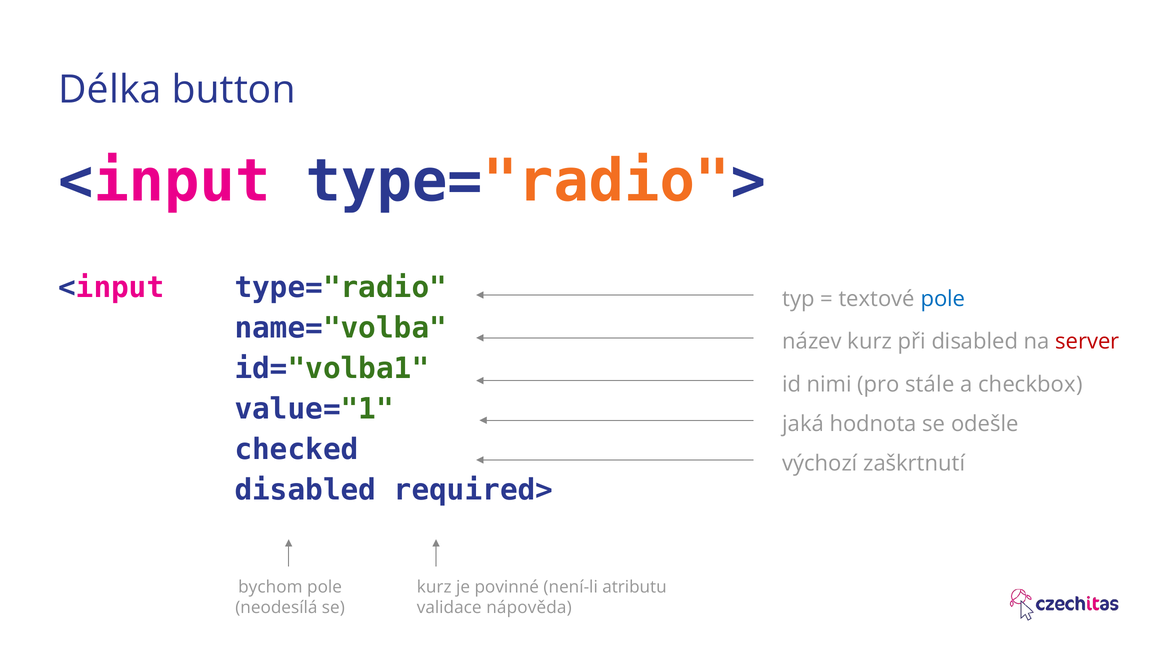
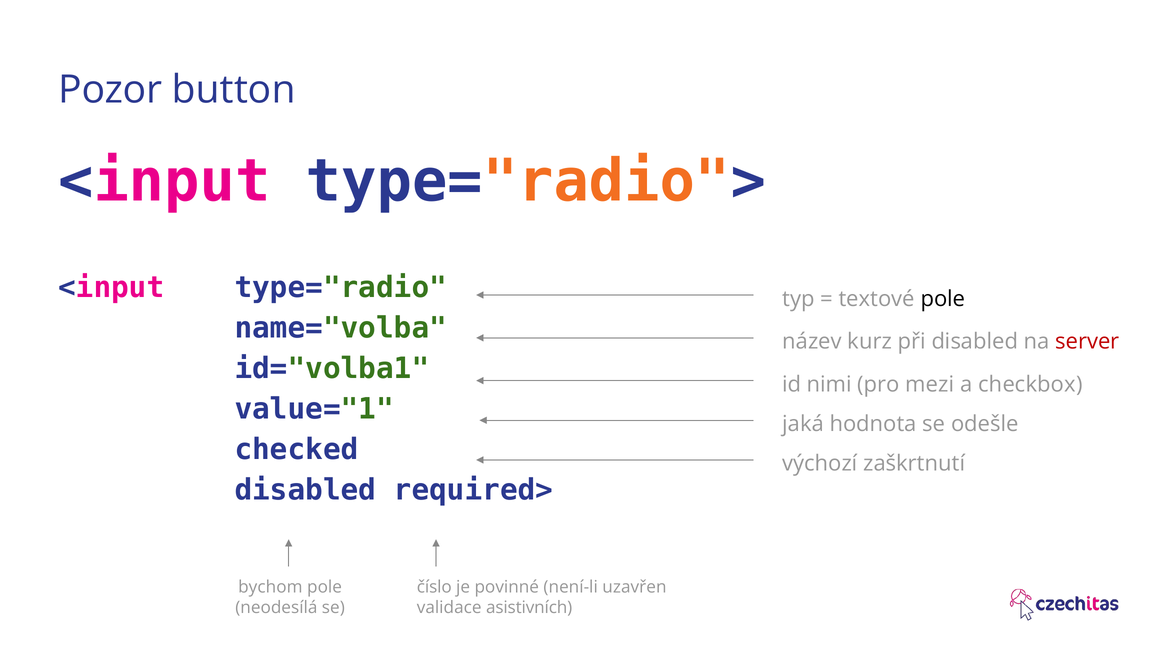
Délka: Délka -> Pozor (110, 90)
pole colour: blue -> black (943, 299)
stále: stále -> mezi (930, 385)
kurz: kurz -> číslo (434, 587)
atributu: atributu -> uzavřen (634, 587)
nápověda: nápověda -> asistivních (529, 608)
